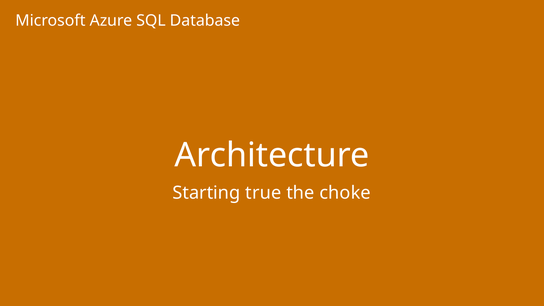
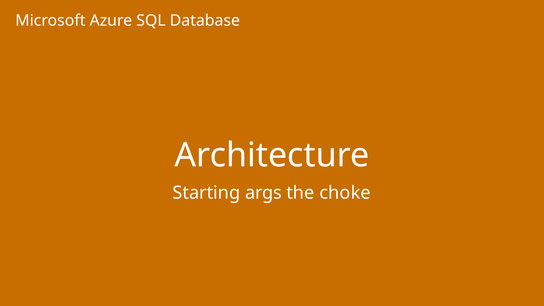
true: true -> args (263, 193)
